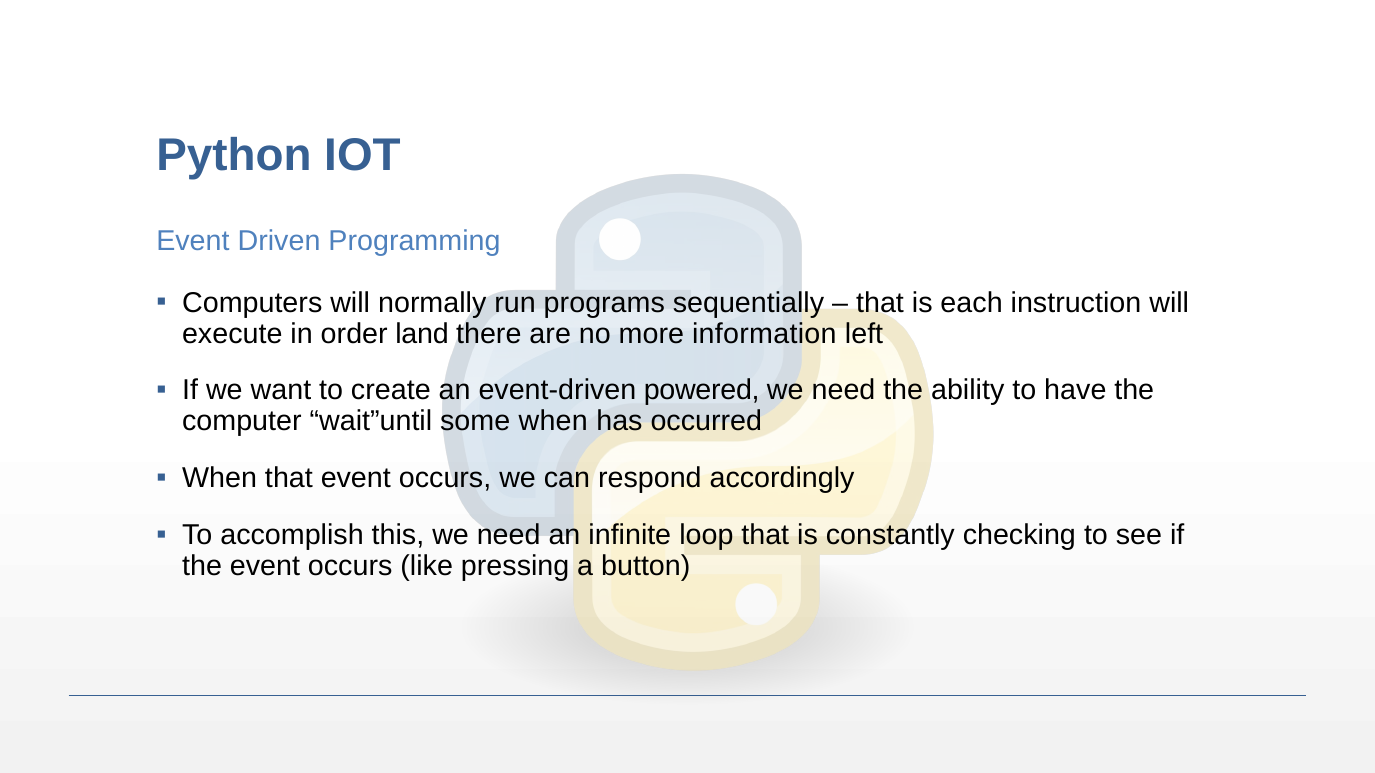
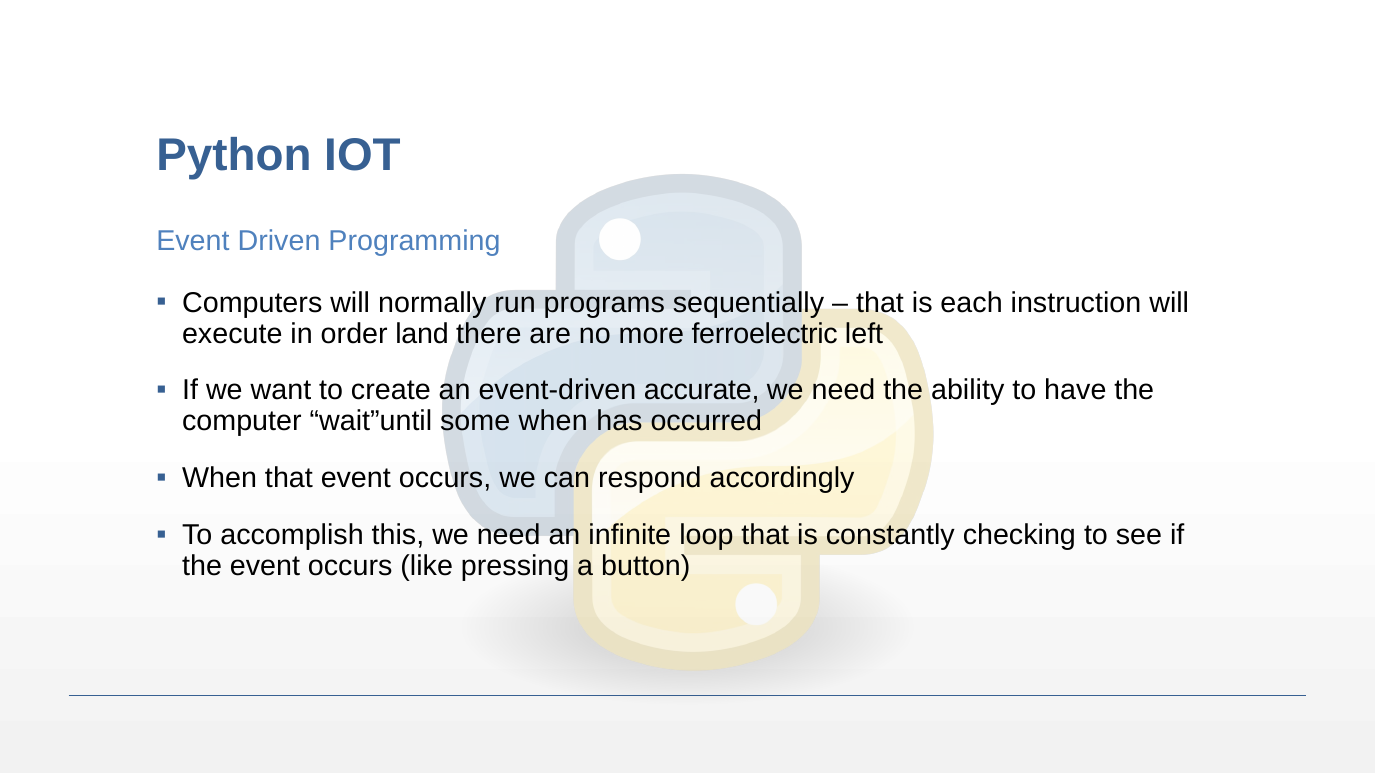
information: information -> ferroelectric (765, 334)
powered: powered -> accurate (702, 391)
